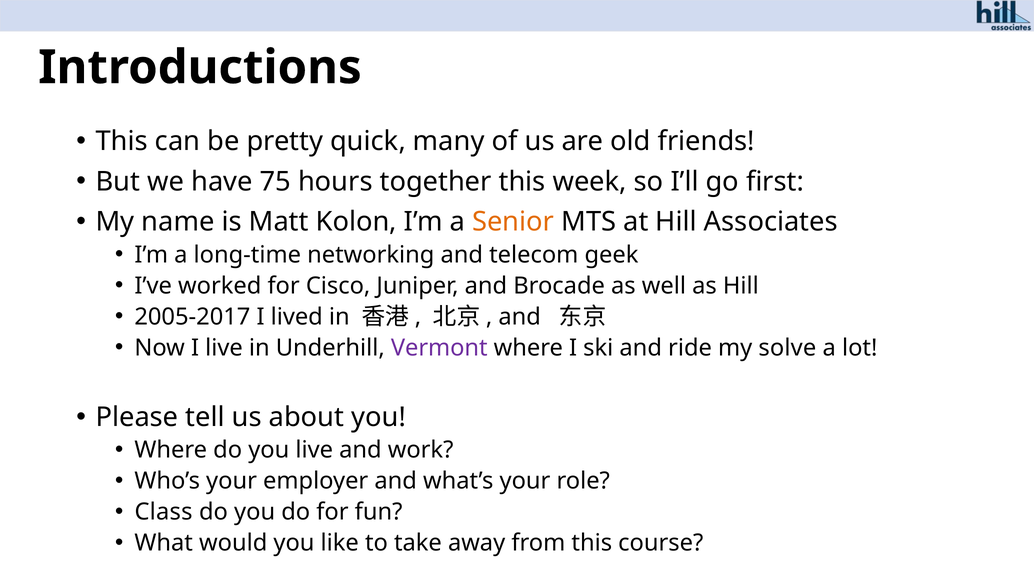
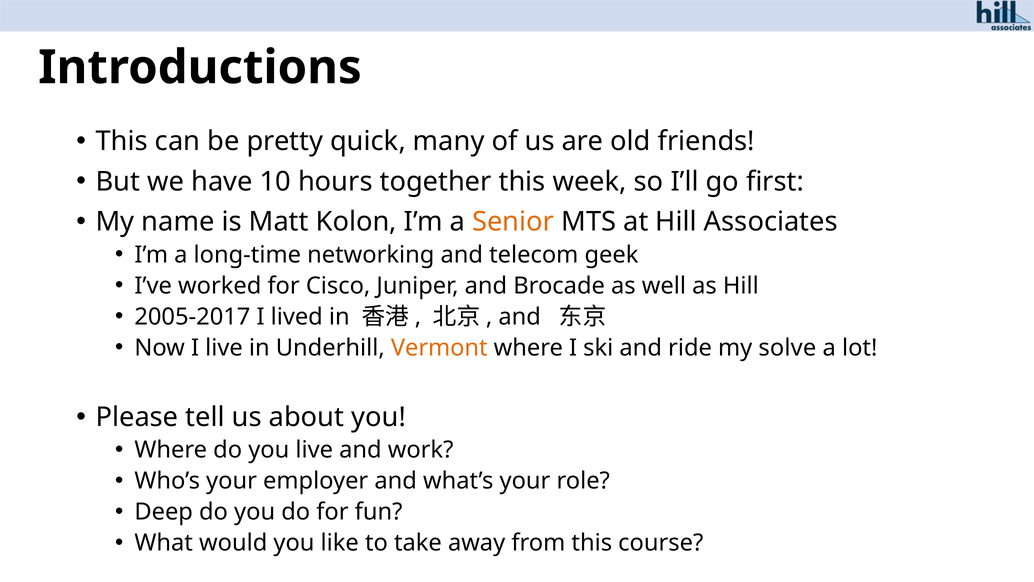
75: 75 -> 10 (275, 181)
Vermont colour: purple -> orange (439, 348)
Class: Class -> Deep (164, 512)
